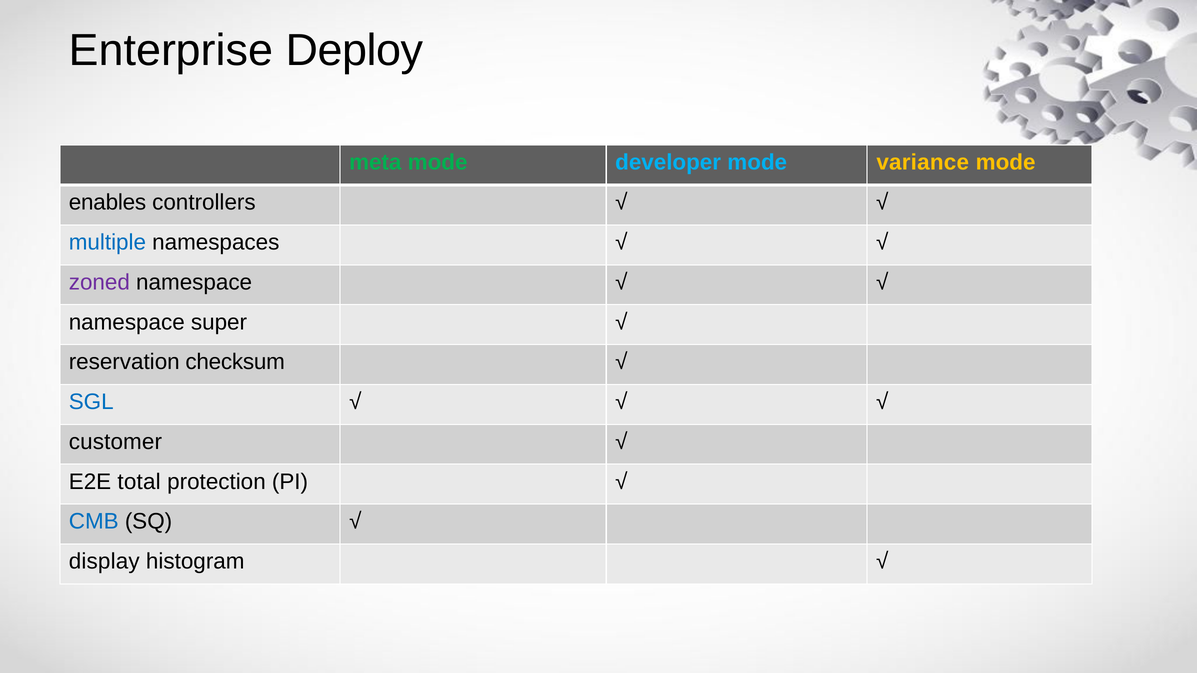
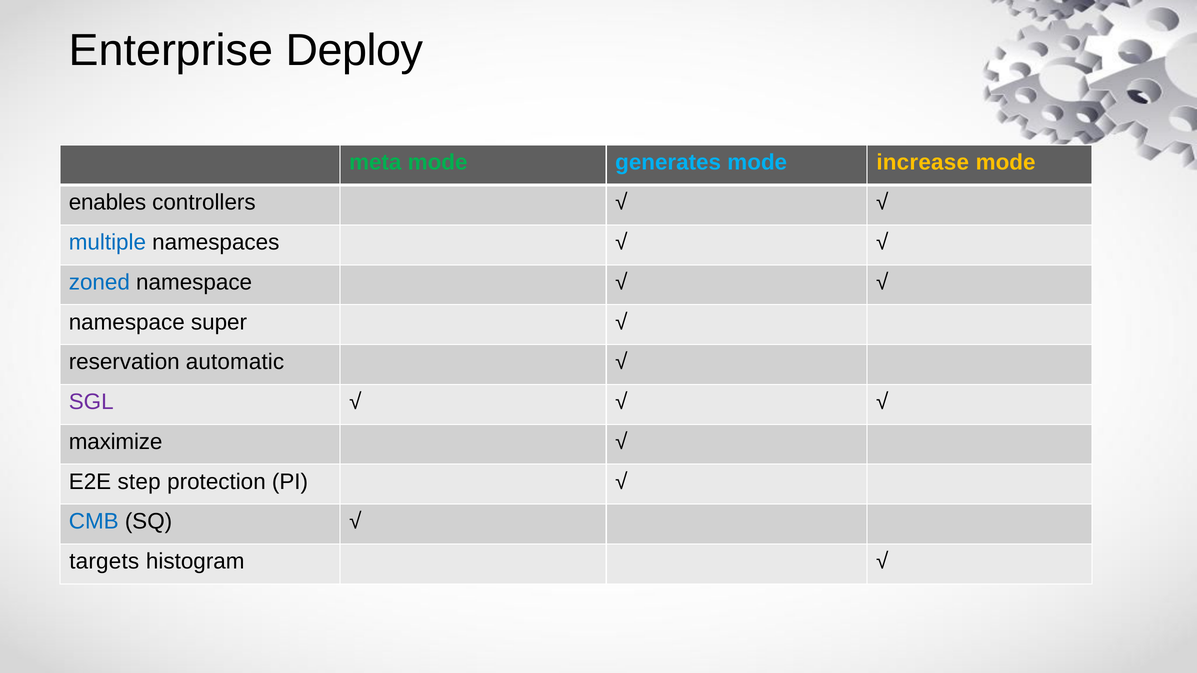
developer: developer -> generates (668, 163)
variance: variance -> increase (923, 163)
zoned colour: purple -> blue (99, 282)
checksum: checksum -> automatic (235, 362)
SGL colour: blue -> purple (91, 402)
customer: customer -> maximize (116, 442)
total: total -> step (139, 482)
display: display -> targets (104, 562)
